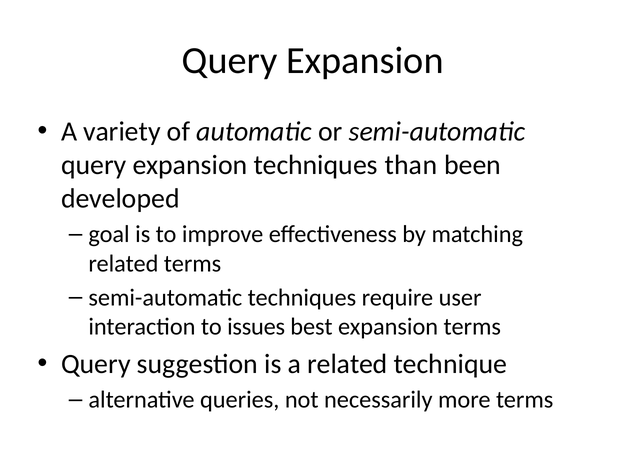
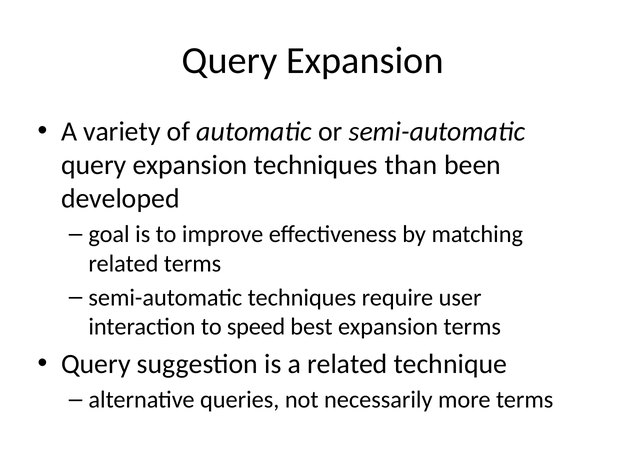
issues: issues -> speed (256, 326)
